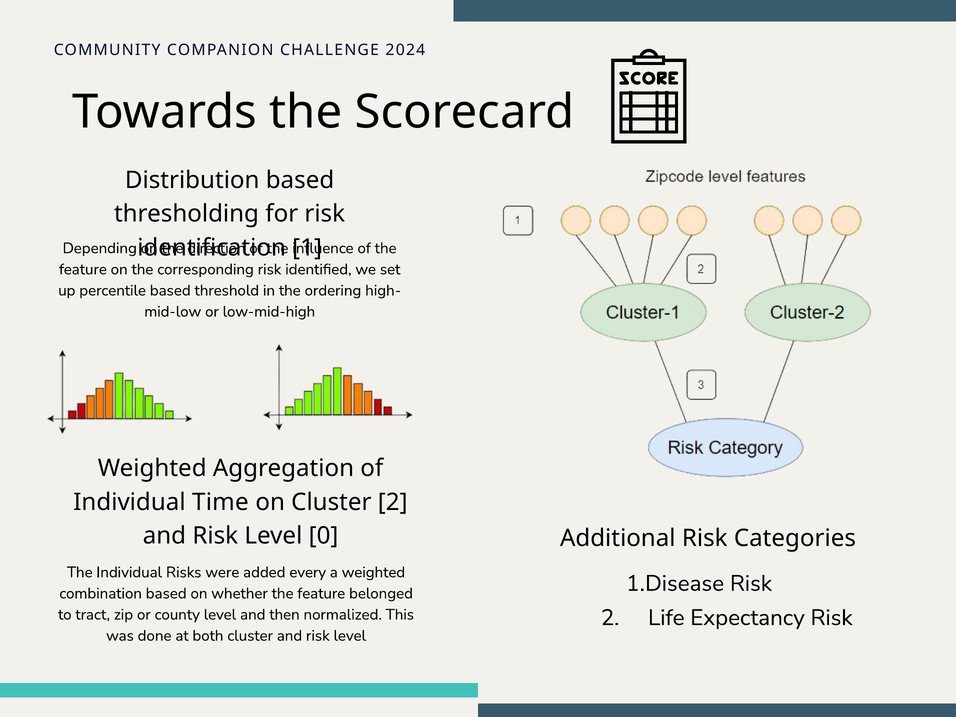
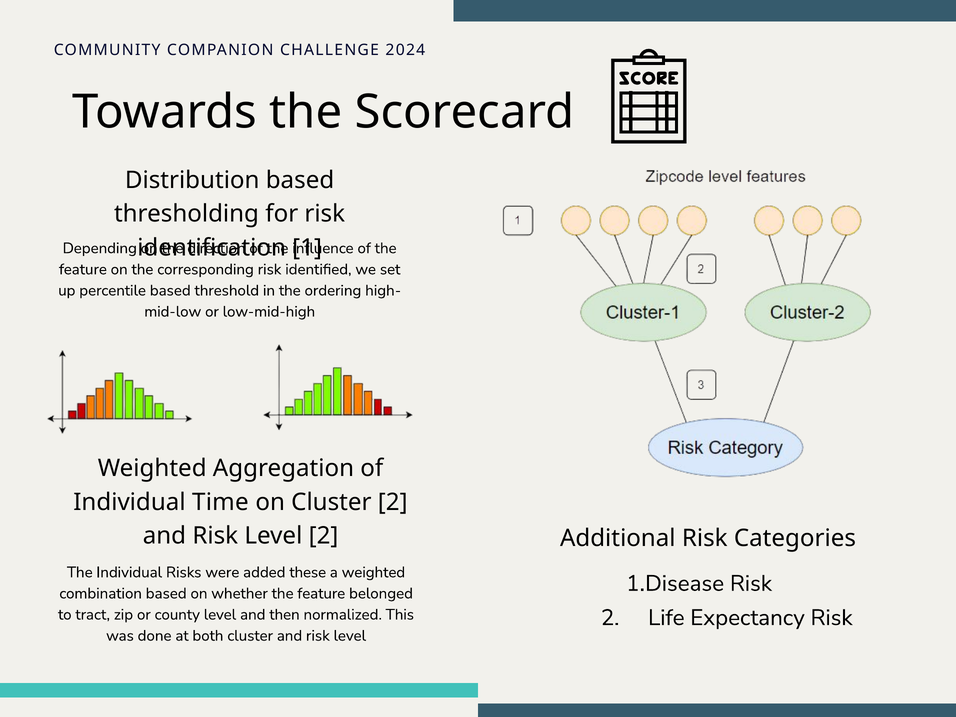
Level 0: 0 -> 2 (324, 536)
every: every -> these (308, 572)
